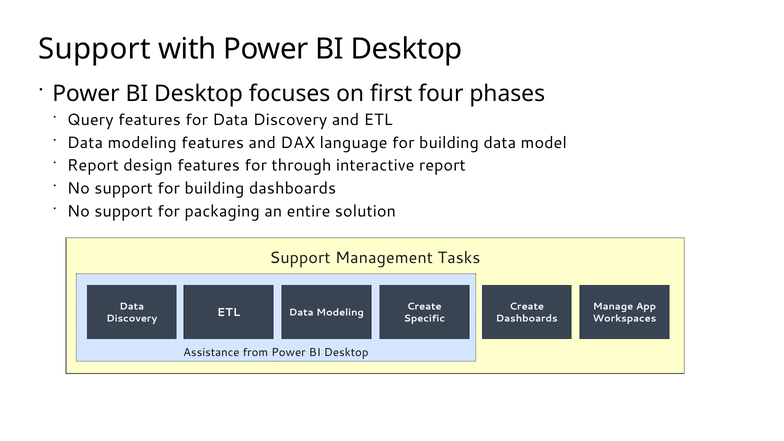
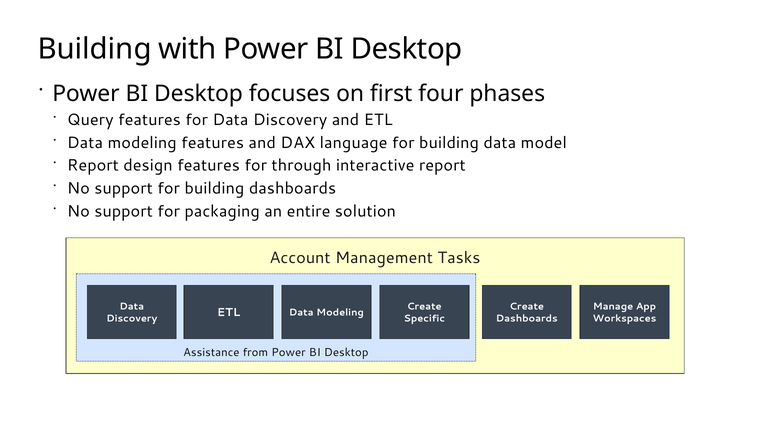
Support: Support -> Building (95, 49)
Support: Support -> Account (300, 258)
